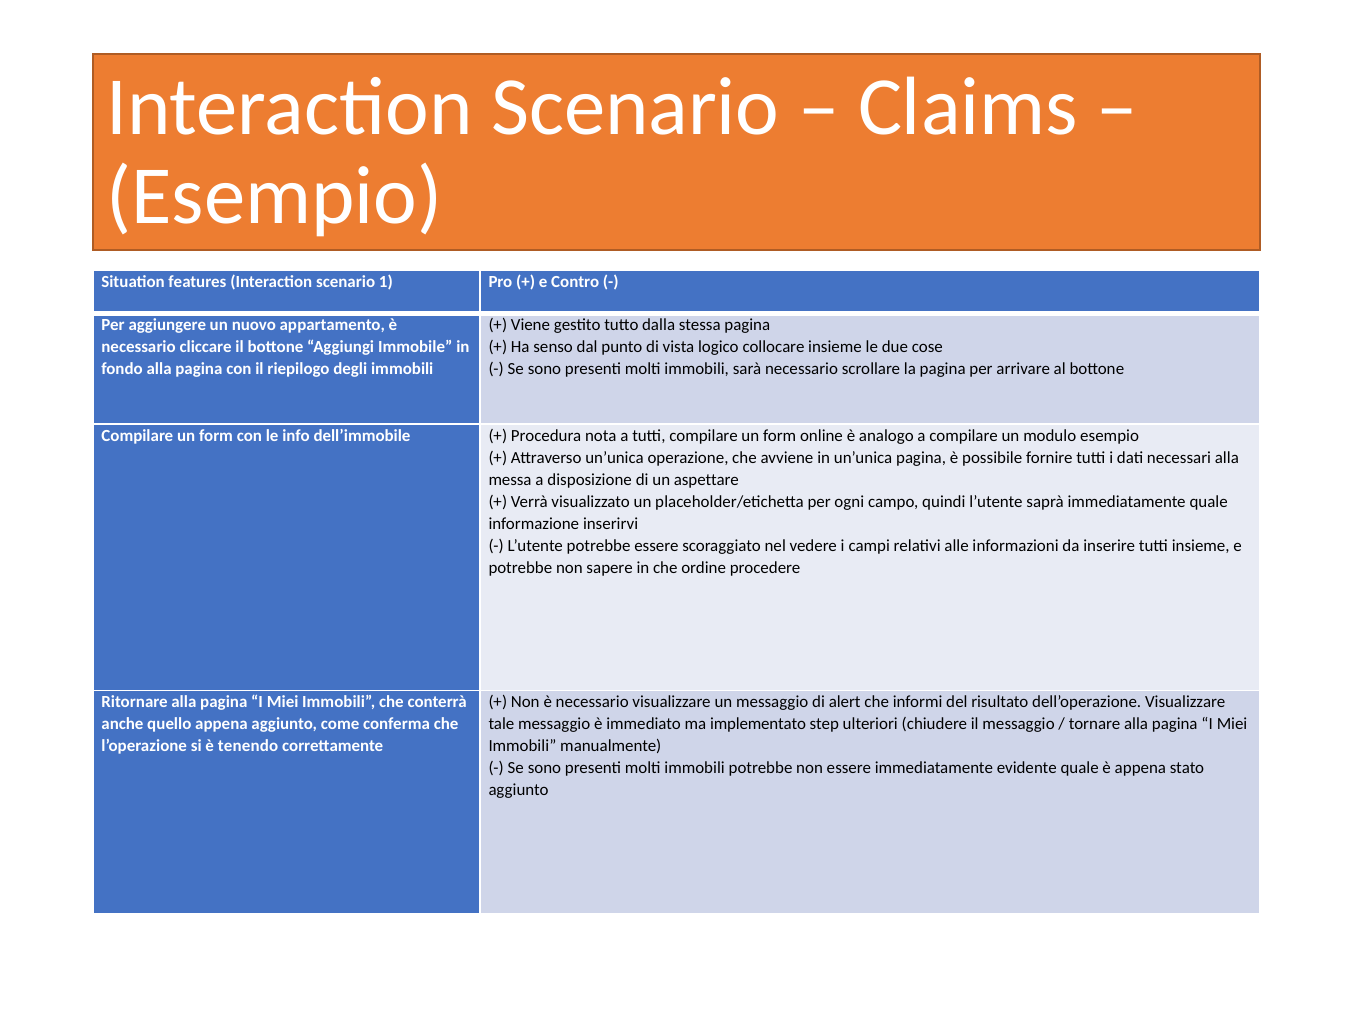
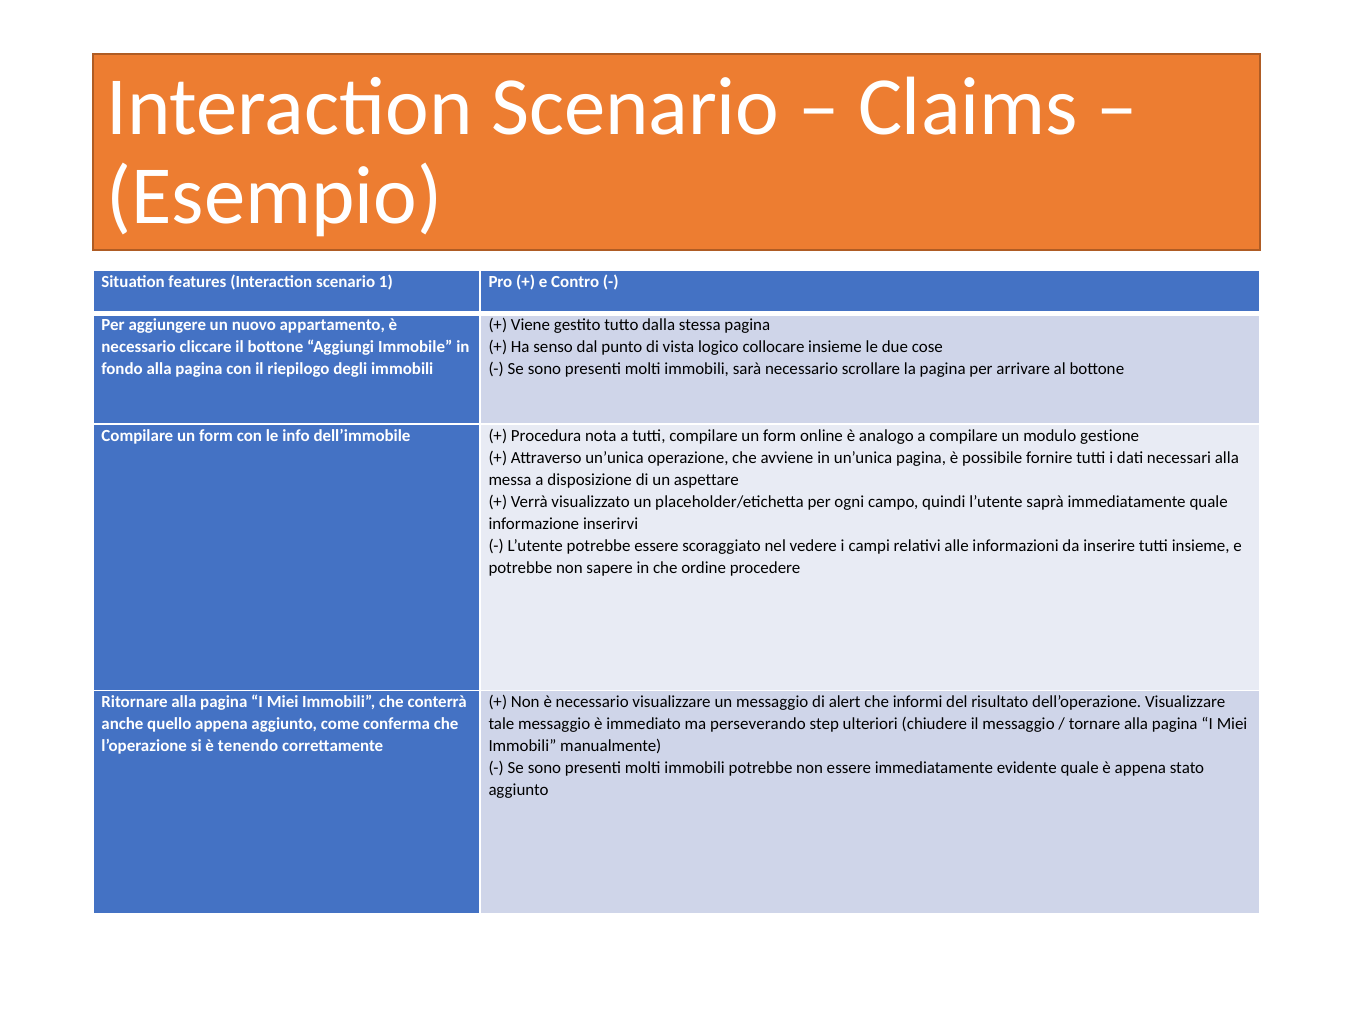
modulo esempio: esempio -> gestione (1110, 436)
implementato: implementato -> perseverando (758, 724)
